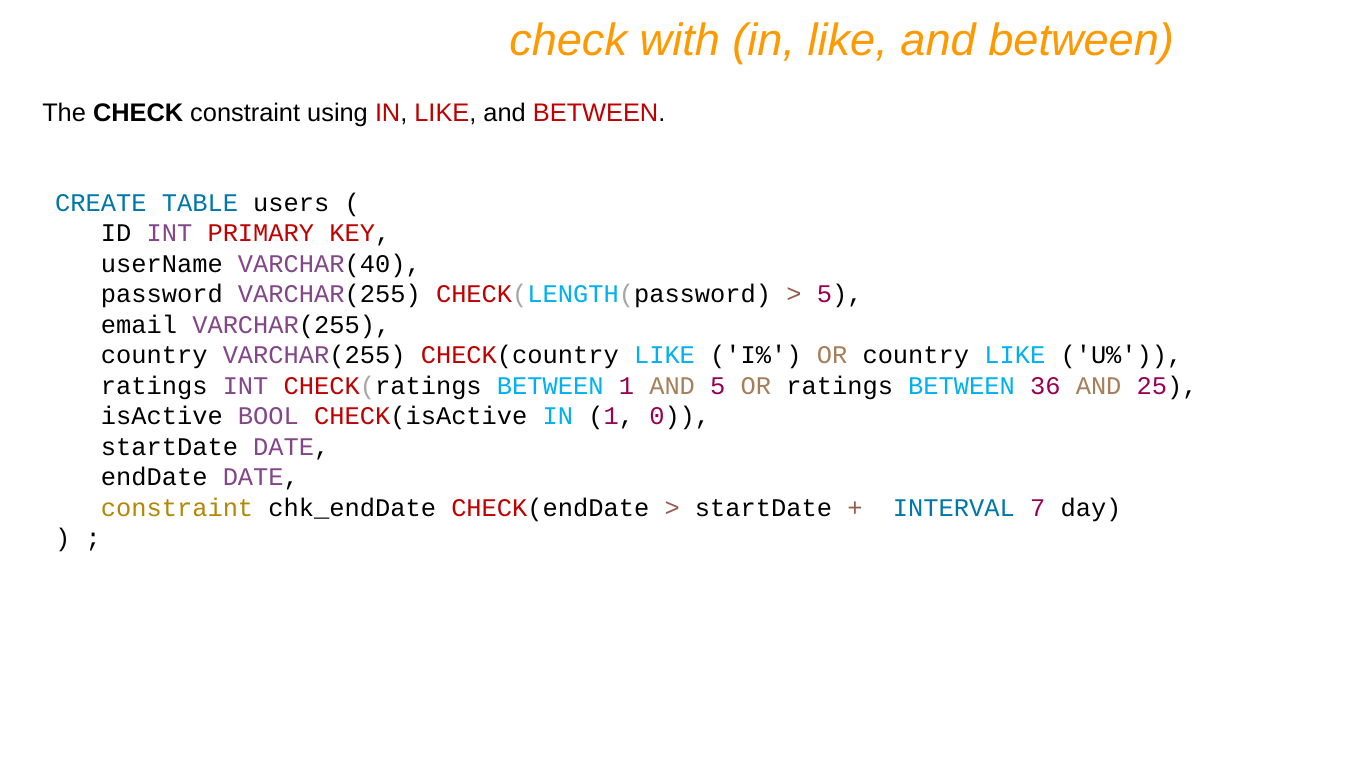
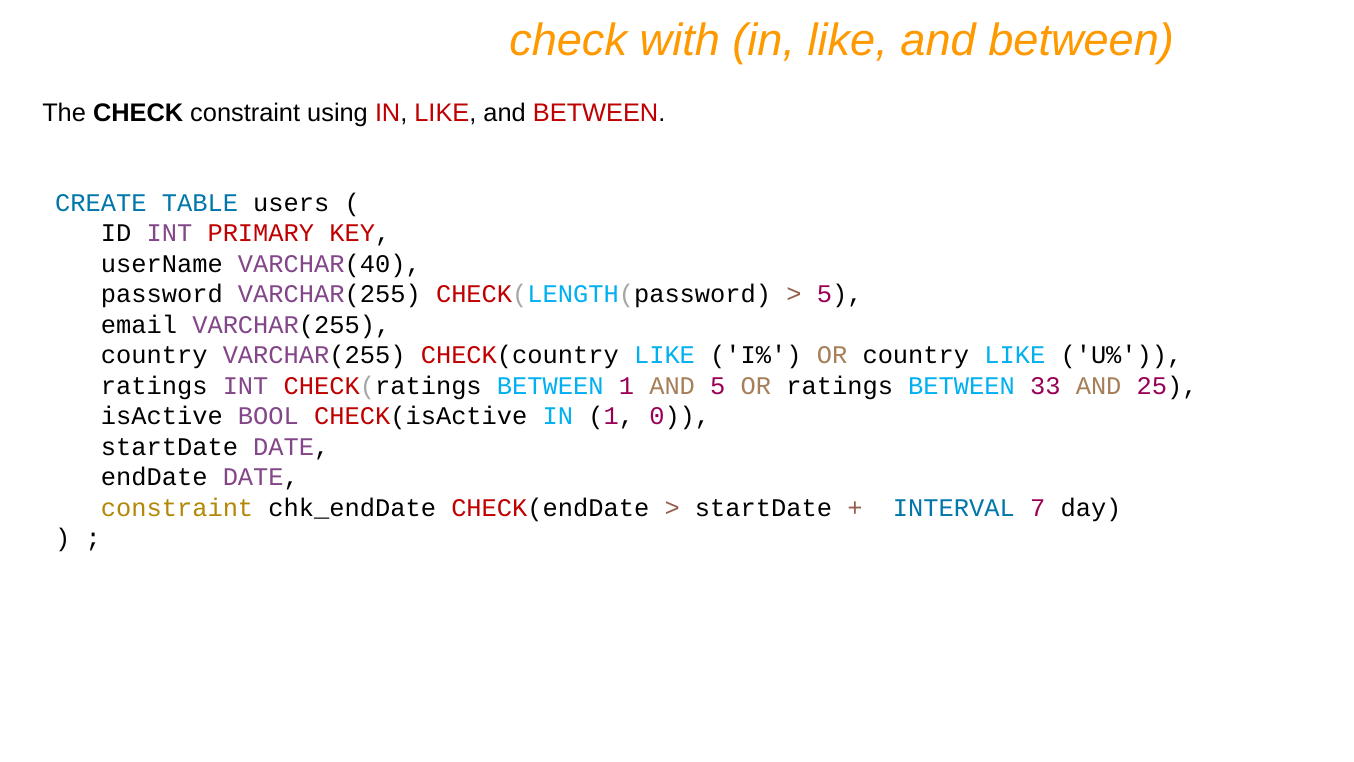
36: 36 -> 33 (1045, 386)
